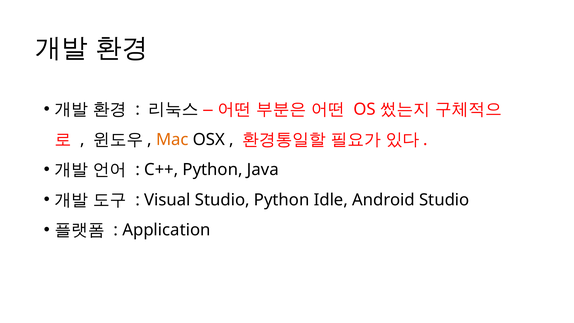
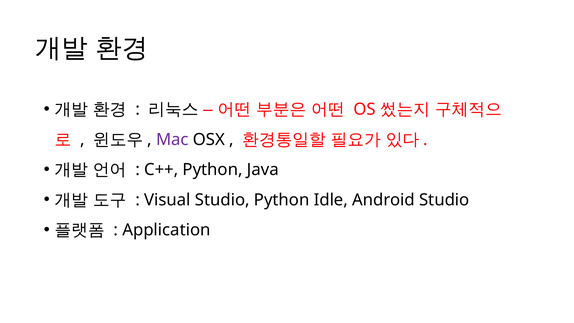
Mac colour: orange -> purple (172, 140)
